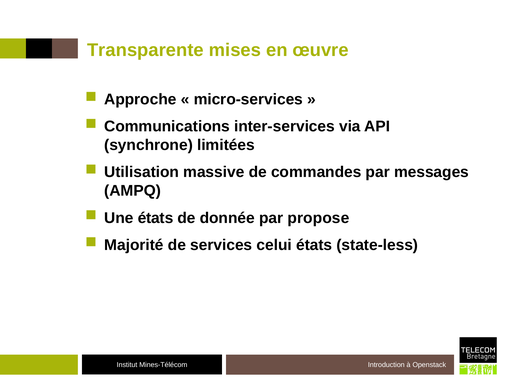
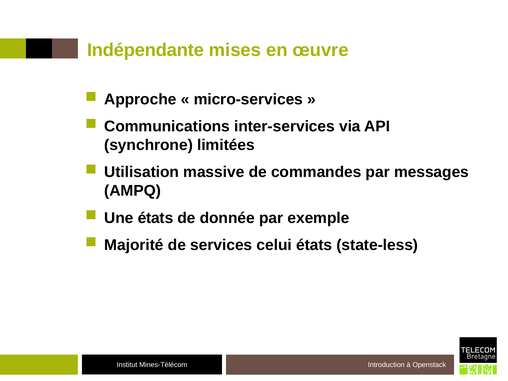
Transparente: Transparente -> Indépendante (146, 50)
propose: propose -> exemple (318, 218)
